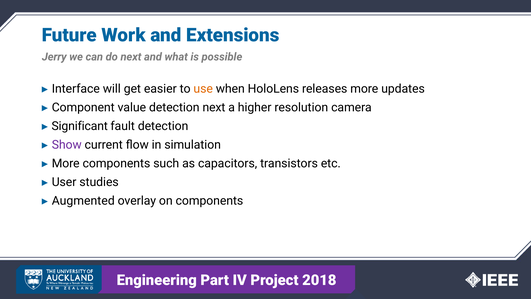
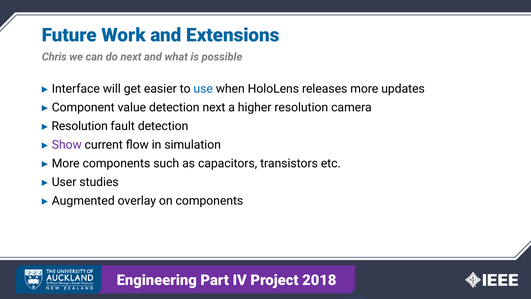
Jerry: Jerry -> Chris (54, 57)
use colour: orange -> blue (203, 89)
Significant: Significant -> Resolution (80, 126)
